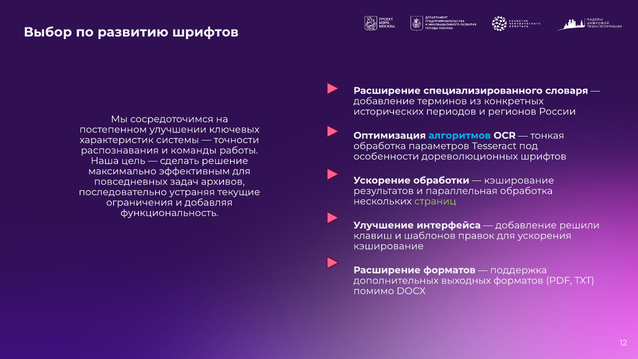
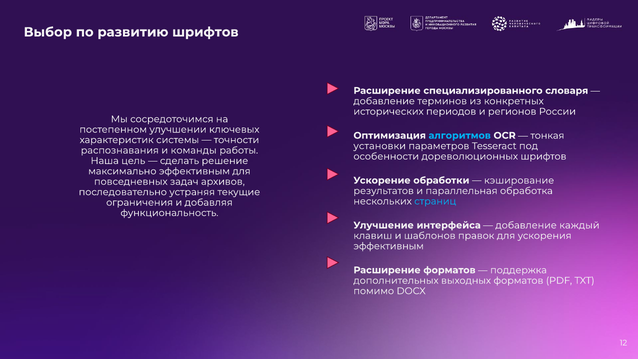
обработка: обработка -> установки (380, 146)
страниц colour: light green -> light blue (435, 201)
решили: решили -> каждый (579, 225)
кэширование: кэширование -> эффективным (389, 246)
